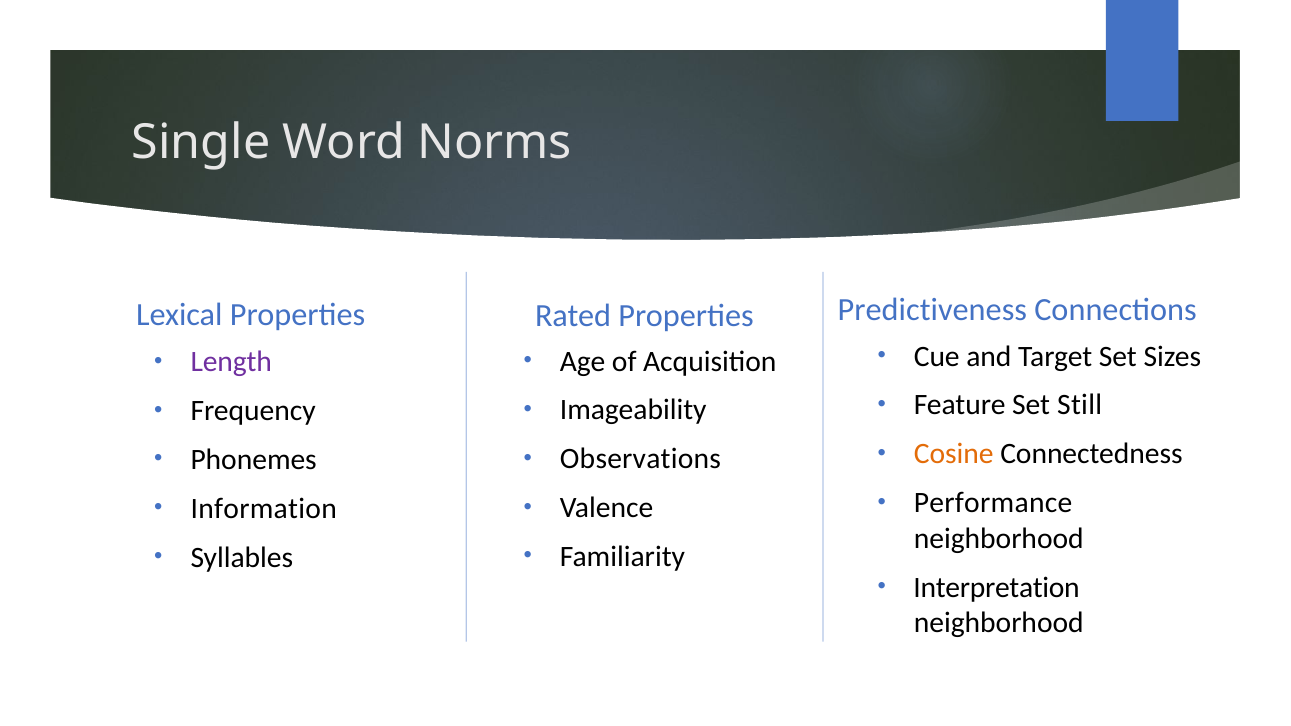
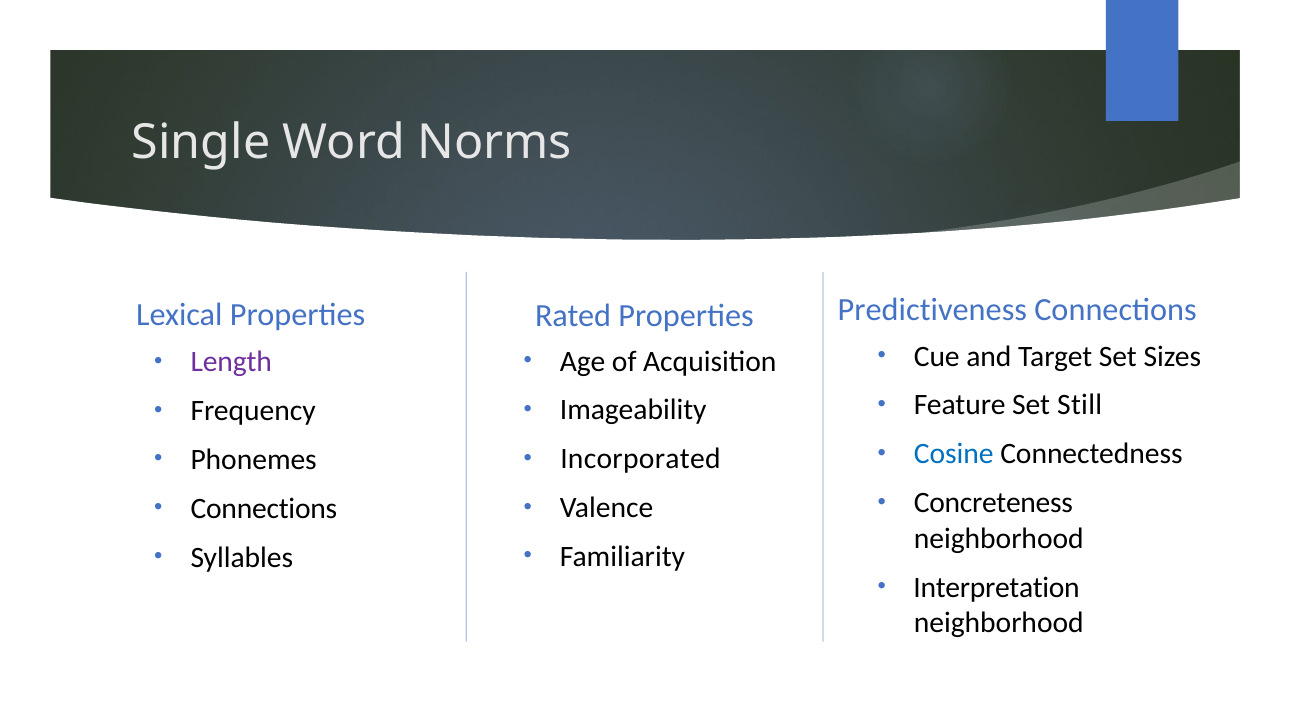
Cosine colour: orange -> blue (954, 454)
Observations: Observations -> Incorporated (640, 459)
Performance: Performance -> Concreteness (993, 503)
Information: Information -> Connections (264, 509)
